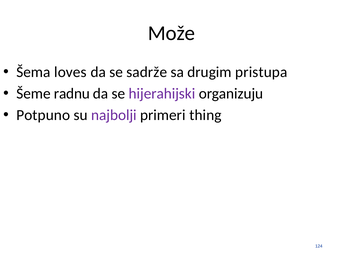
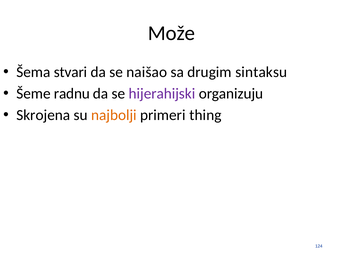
loves: loves -> stvari (71, 72)
sadrže: sadrže -> naišao (147, 72)
pristupa: pristupa -> sintaksu (261, 72)
Potpuno: Potpuno -> Skrojena (43, 115)
najbolji colour: purple -> orange (114, 115)
